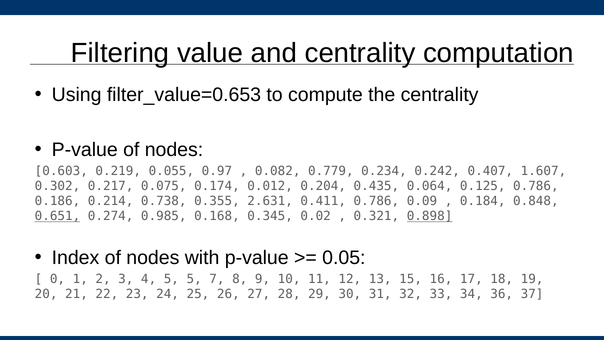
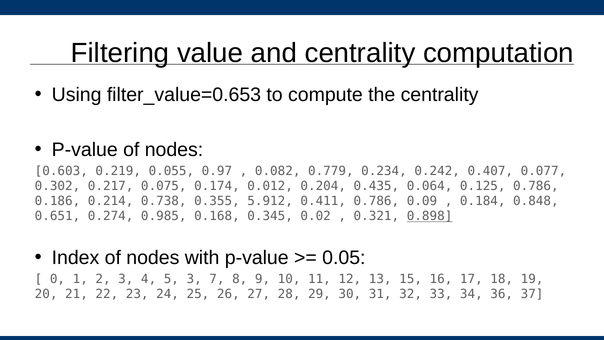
1.607: 1.607 -> 0.077 (543, 171)
2.631: 2.631 -> 5.912 (270, 201)
0.651 underline: present -> none (57, 216)
5 5: 5 -> 3 (194, 279)
